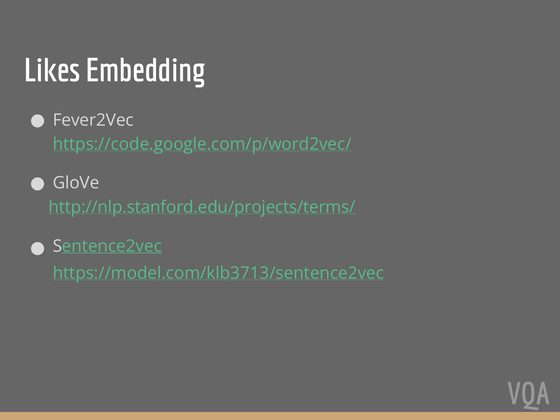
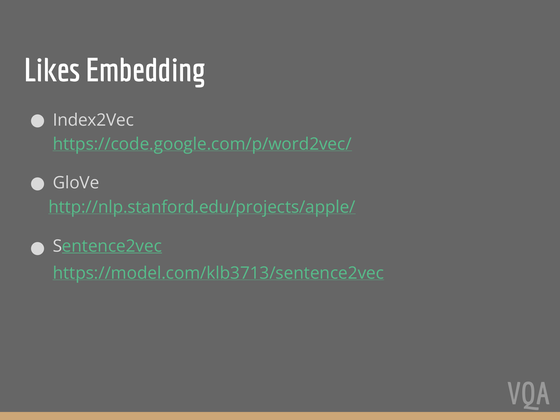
Fever2Vec: Fever2Vec -> Index2Vec (93, 120)
http://nlp.stanford.edu/projects/terms/: http://nlp.stanford.edu/projects/terms/ -> http://nlp.stanford.edu/projects/apple/ (202, 207)
